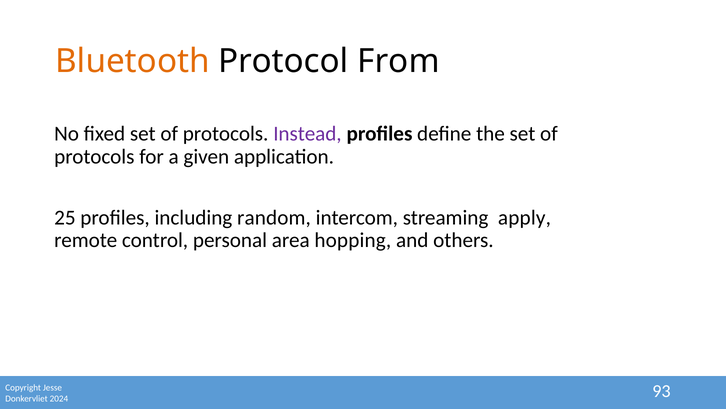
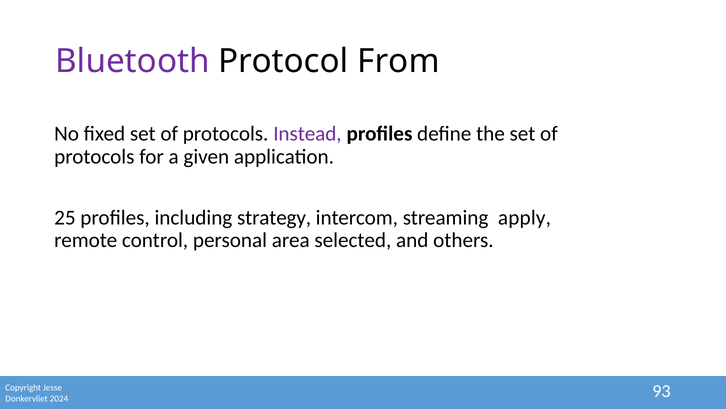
Bluetooth colour: orange -> purple (133, 61)
random: random -> strategy (274, 217)
hopping: hopping -> selected (353, 240)
